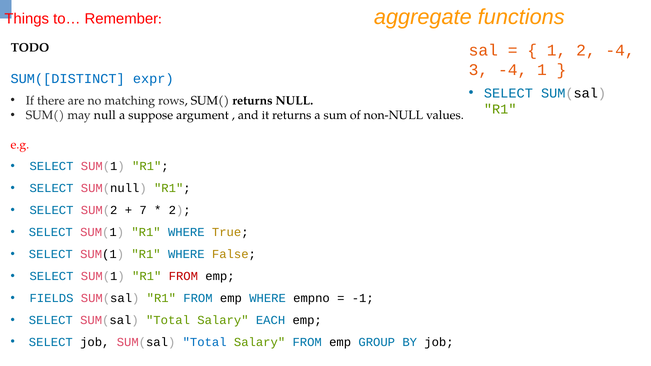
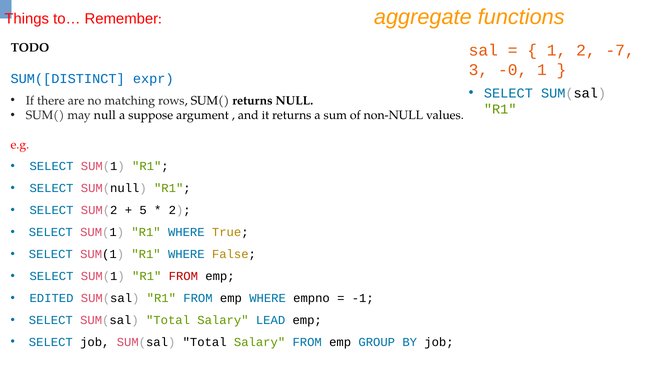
2 -4: -4 -> -7 (620, 50)
3 -4: -4 -> -0 (513, 70)
7: 7 -> 5 (143, 210)
FIELDS: FIELDS -> EDITED (52, 298)
EACH: EACH -> LEAD (271, 320)
Total colour: blue -> black (205, 342)
